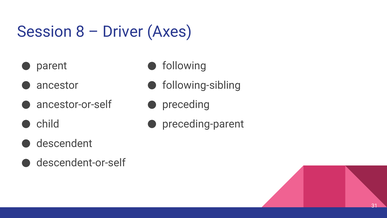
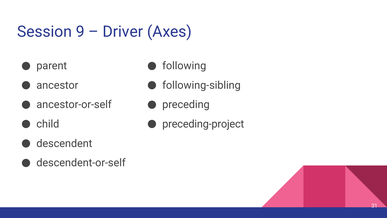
8: 8 -> 9 (80, 32)
preceding-parent: preceding-parent -> preceding-project (203, 124)
